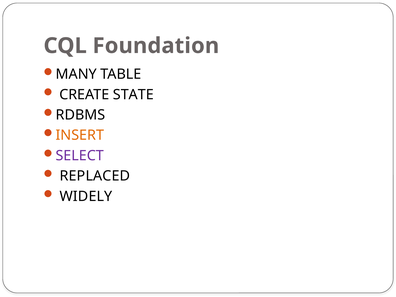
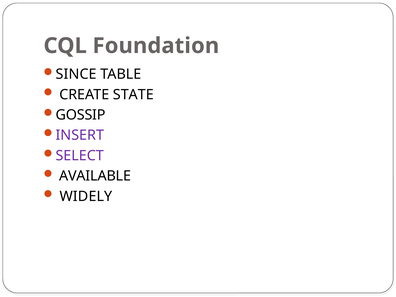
MANY: MANY -> SINCE (76, 74)
RDBMS: RDBMS -> GOSSIP (81, 115)
INSERT colour: orange -> purple (80, 135)
REPLACED: REPLACED -> AVAILABLE (95, 176)
